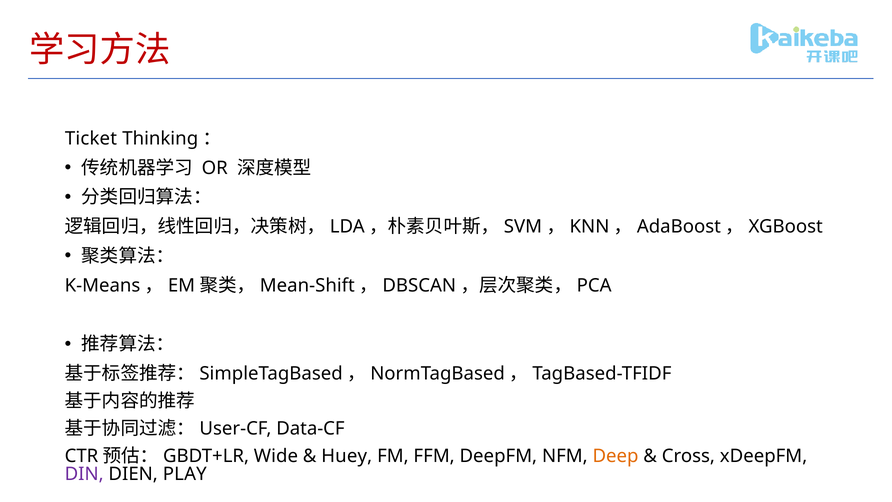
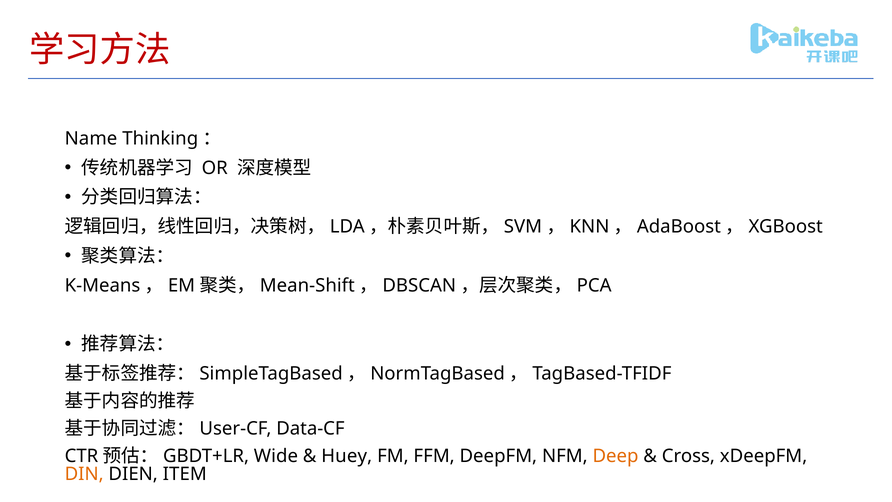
Ticket: Ticket -> Name (91, 138)
DIN colour: purple -> orange (84, 474)
PLAY: PLAY -> ITEM (185, 474)
